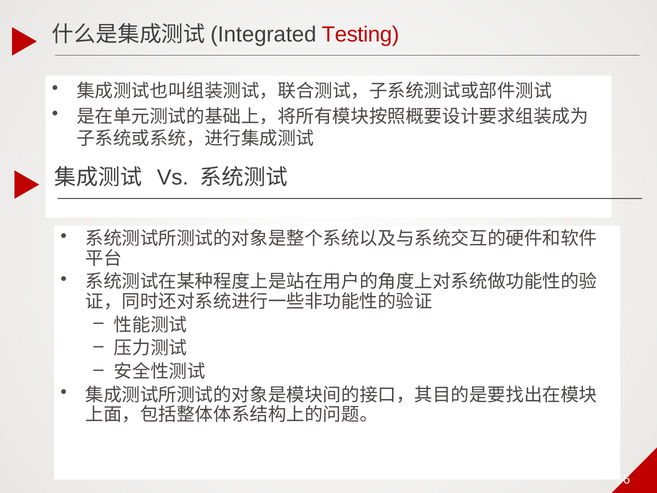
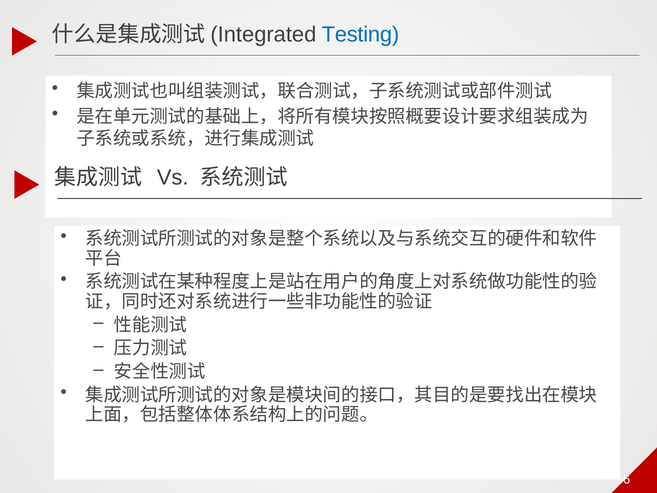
Testing colour: red -> blue (360, 34)
